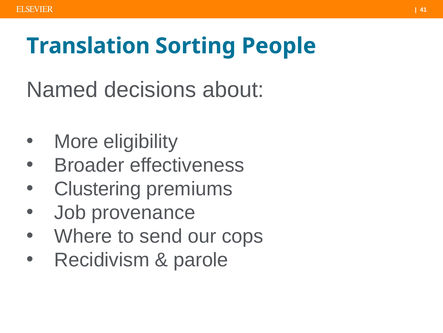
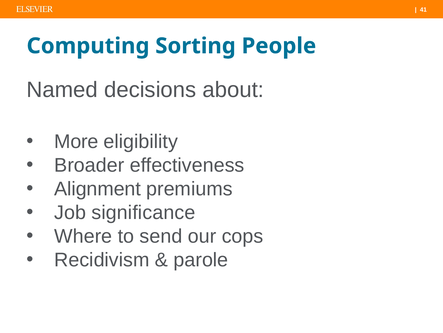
Translation: Translation -> Computing (88, 46)
Clustering: Clustering -> Alignment (98, 189)
provenance: provenance -> significance (143, 212)
